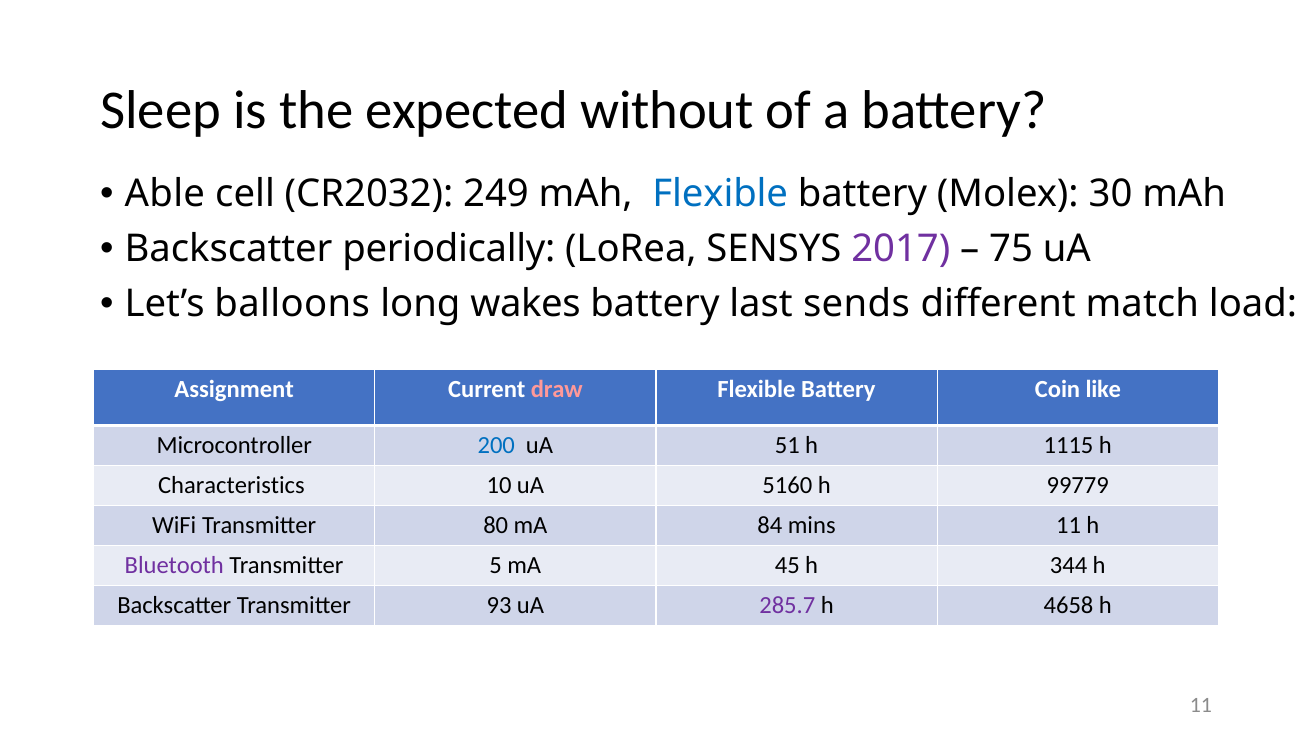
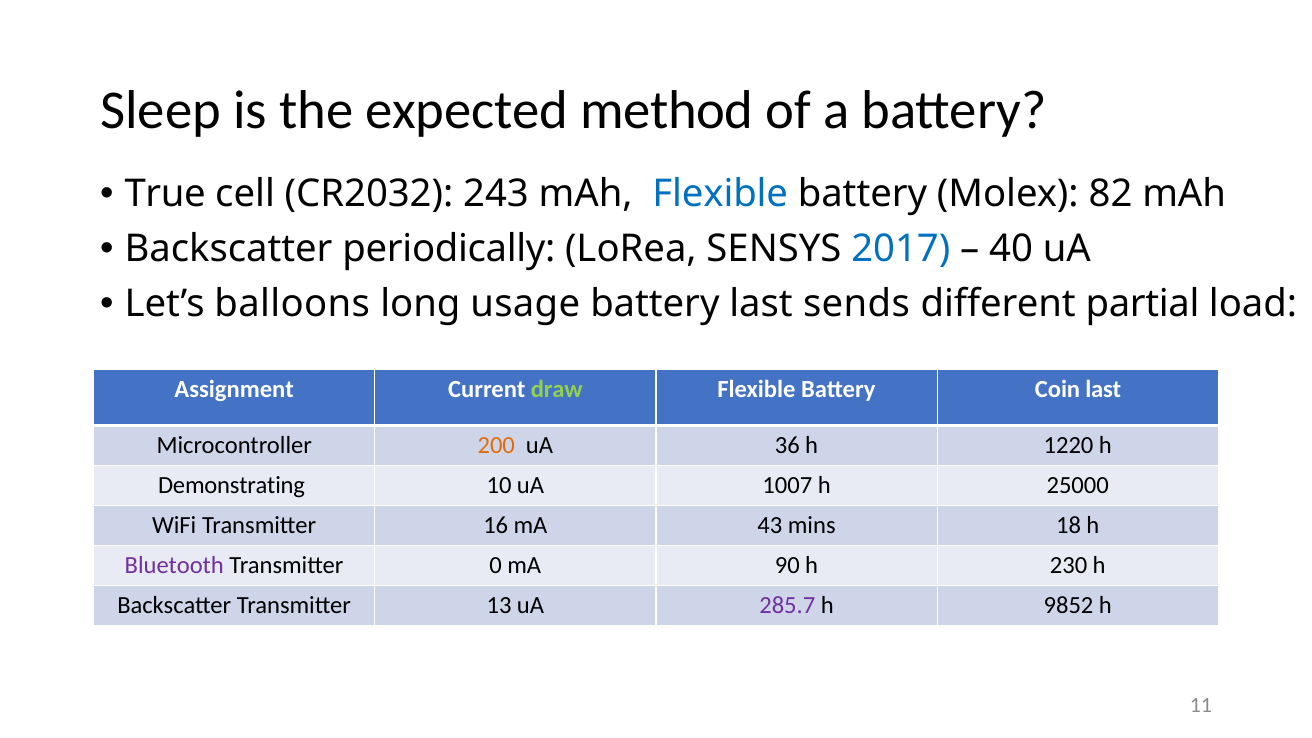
without: without -> method (667, 110)
Able: Able -> True (165, 194)
249: 249 -> 243 (496, 194)
30: 30 -> 82 (1111, 194)
2017 colour: purple -> blue (901, 249)
75: 75 -> 40 (1011, 249)
wakes: wakes -> usage (525, 304)
match: match -> partial (1143, 304)
draw colour: pink -> light green (557, 389)
Coin like: like -> last (1103, 389)
200 colour: blue -> orange (496, 446)
51: 51 -> 36 (787, 446)
1115: 1115 -> 1220 (1069, 446)
Characteristics: Characteristics -> Demonstrating (232, 486)
5160: 5160 -> 1007 (787, 486)
99779: 99779 -> 25000 (1078, 486)
80: 80 -> 16 (496, 526)
84: 84 -> 43 (770, 526)
mins 11: 11 -> 18 (1069, 526)
5: 5 -> 0 (496, 566)
45: 45 -> 90 (787, 566)
344: 344 -> 230 (1069, 566)
93: 93 -> 13 (499, 605)
4658: 4658 -> 9852 (1069, 605)
